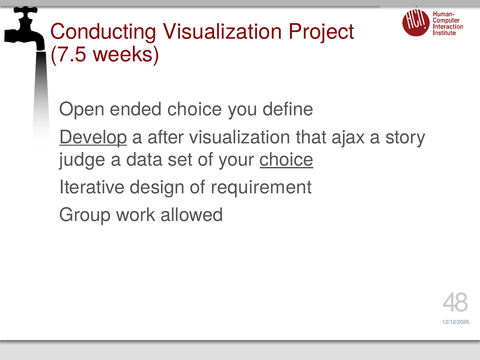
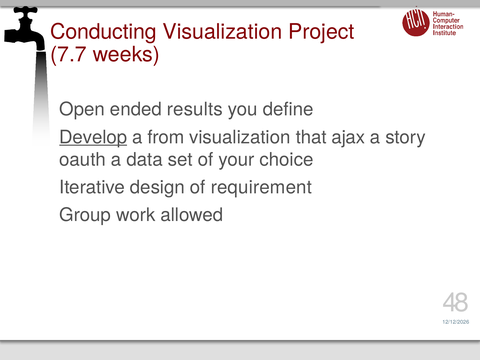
7.5: 7.5 -> 7.7 (68, 55)
ended choice: choice -> results (195, 109)
after: after -> from (166, 137)
judge: judge -> oauth (83, 160)
choice underline: present -> none (286, 160)
